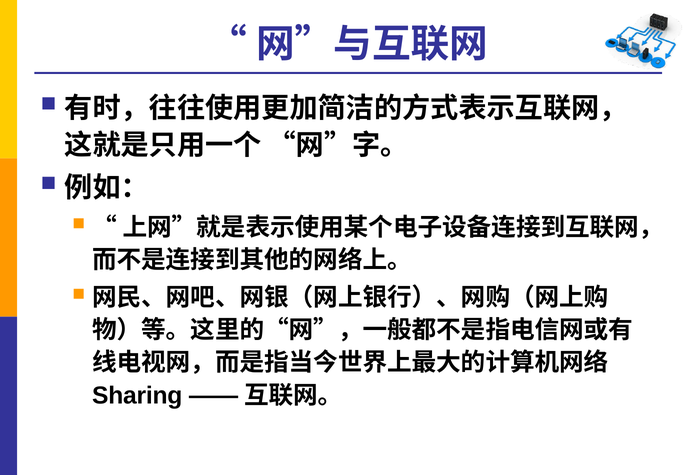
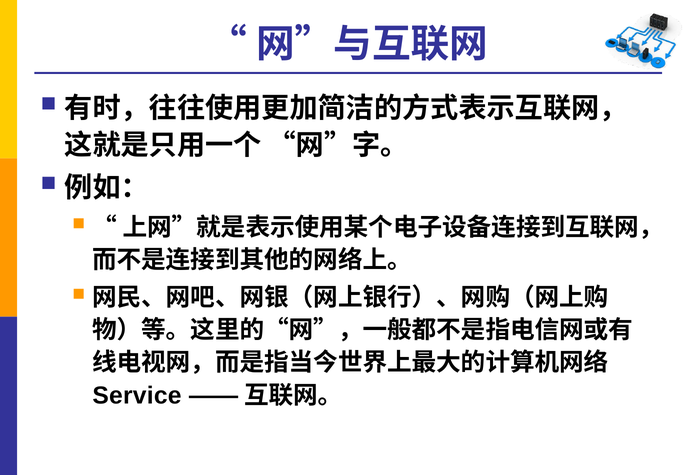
Sharing: Sharing -> Service (137, 395)
